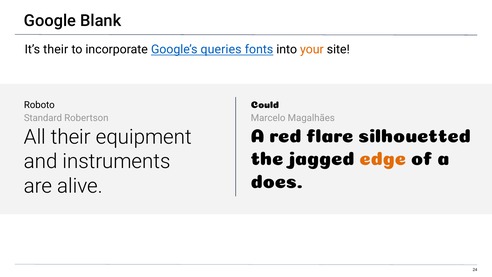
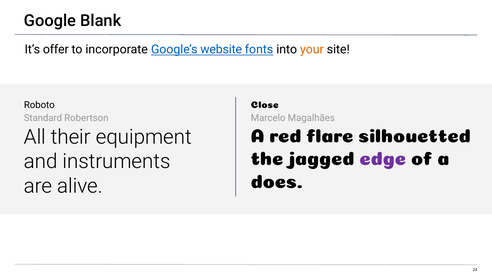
It’s their: their -> offer (56, 50)
queries: queries -> website (221, 50)
Could: Could -> Close (265, 105)
edge colour: orange -> purple (383, 159)
